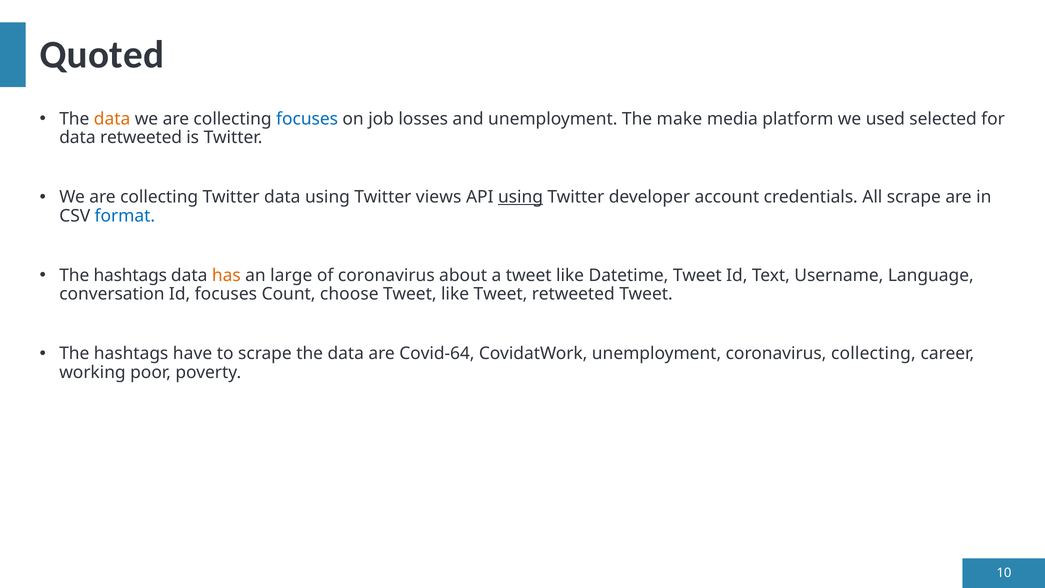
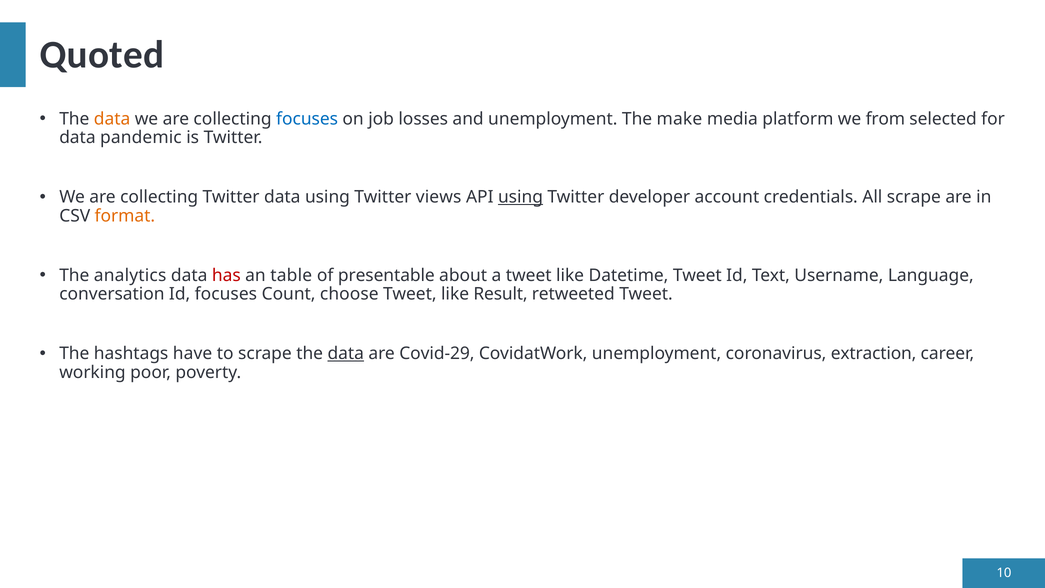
used: used -> from (885, 119)
data retweeted: retweeted -> pandemic (141, 138)
format colour: blue -> orange (125, 216)
hashtags: hashtags -> analytics (130, 275)
has colour: orange -> red (226, 275)
large: large -> table (291, 275)
of coronavirus: coronavirus -> presentable (386, 275)
like Tweet: Tweet -> Result (501, 294)
data underline: none -> present (346, 353)
Covid-64: Covid-64 -> Covid-29 (437, 353)
coronavirus collecting: collecting -> extraction (874, 353)
